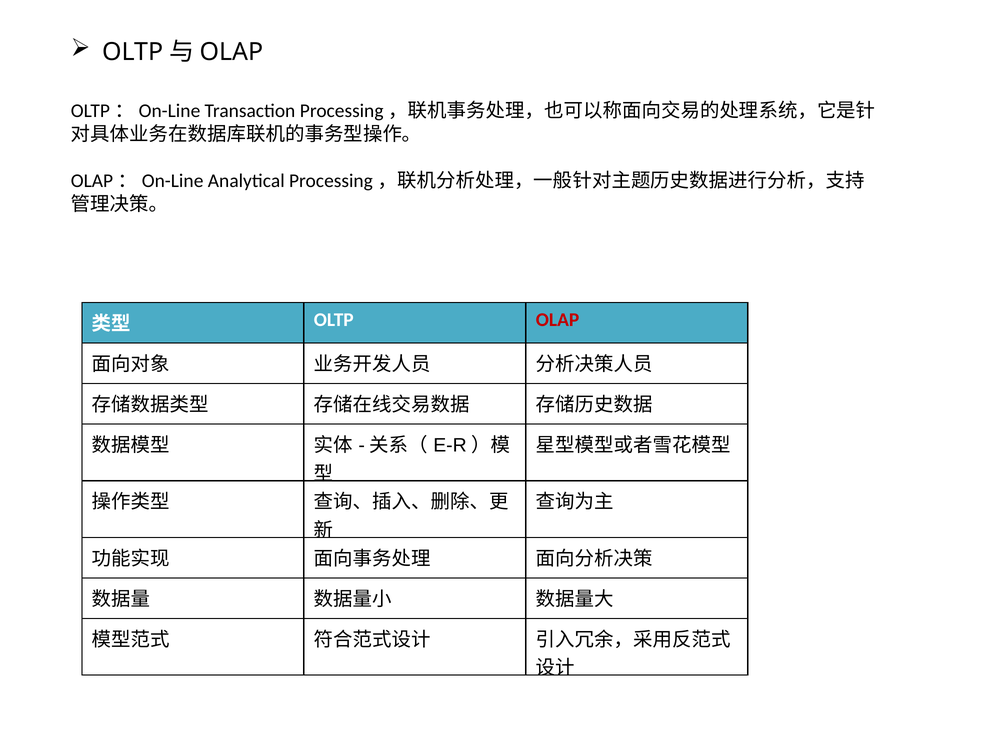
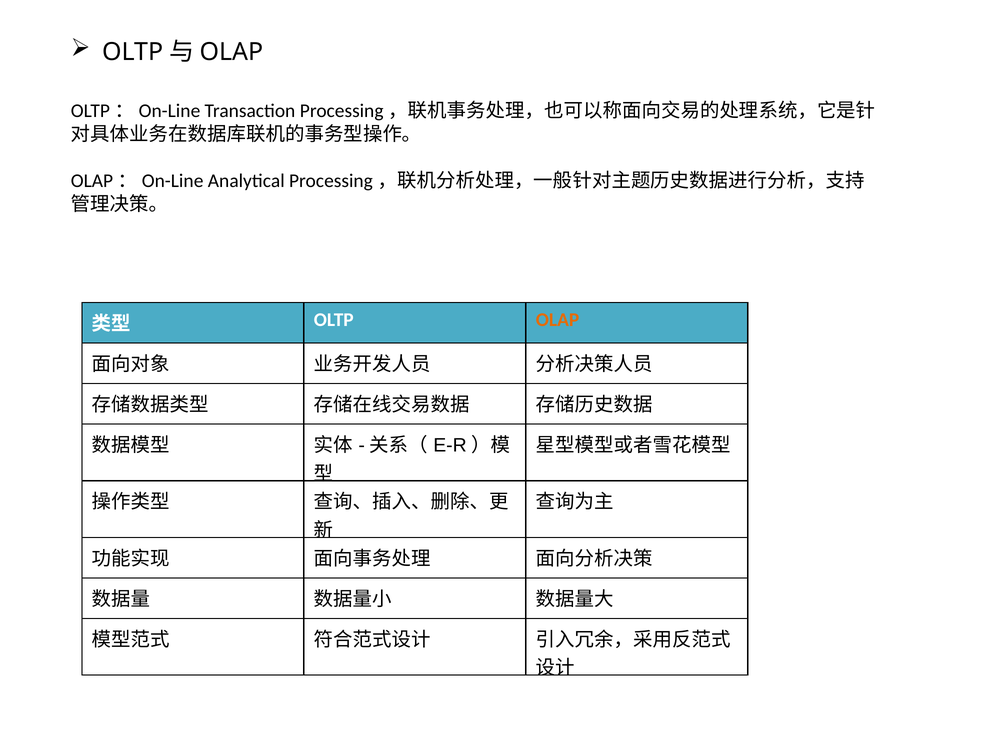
OLAP colour: red -> orange (558, 320)
